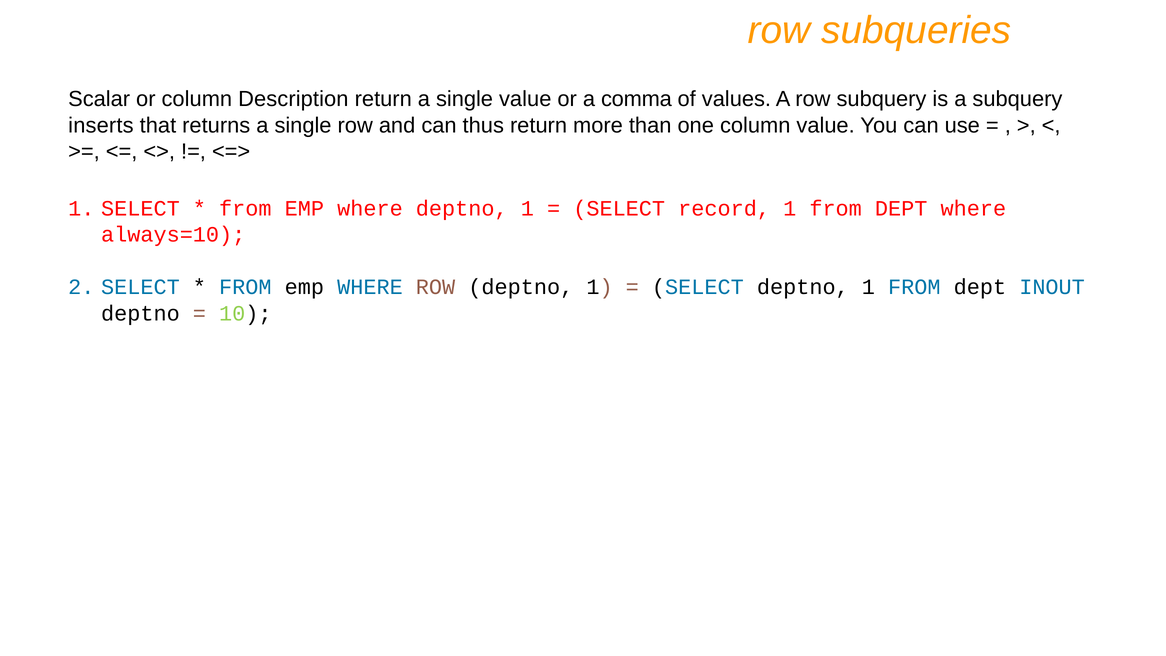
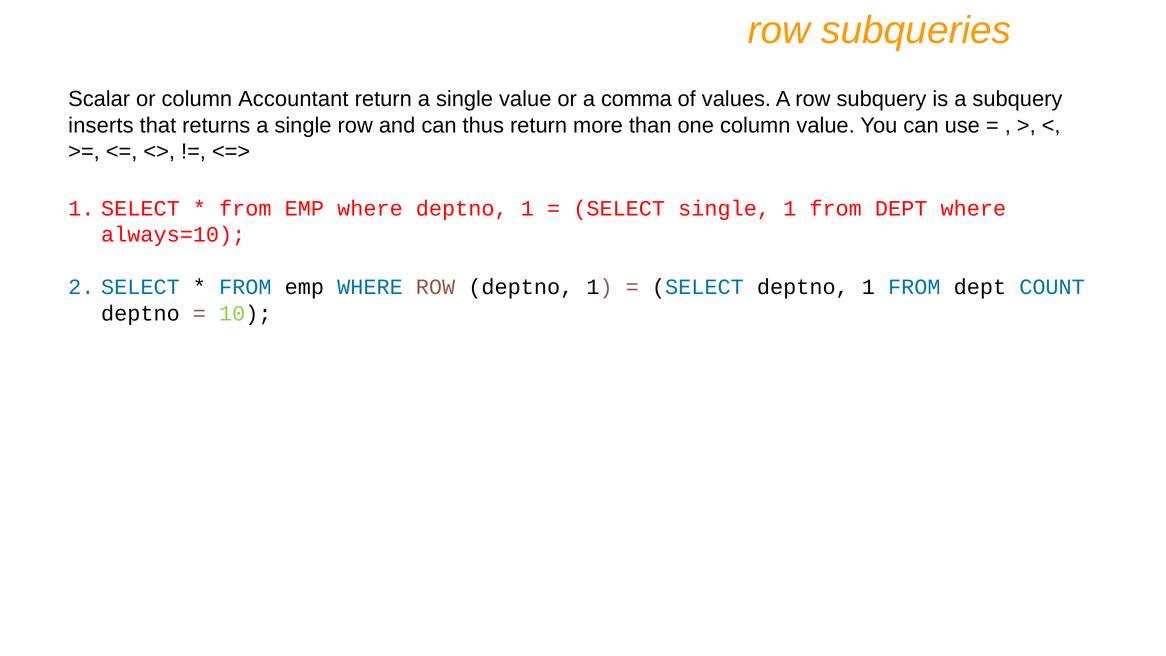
Description: Description -> Accountant (293, 99)
SELECT record: record -> single (724, 208)
INOUT: INOUT -> COUNT (1052, 287)
